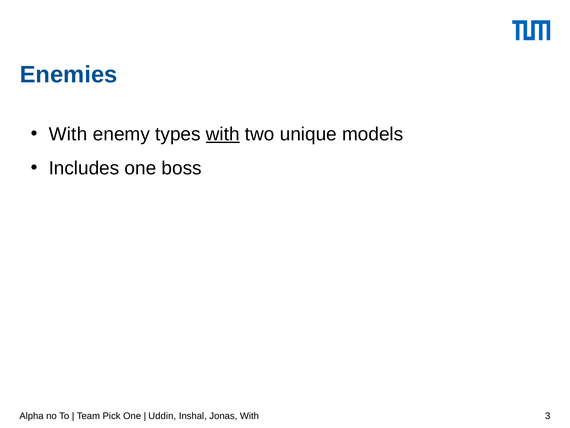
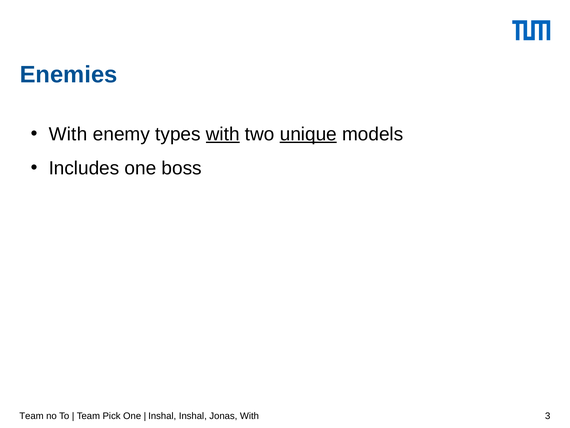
unique underline: none -> present (308, 134)
Alpha: Alpha -> Team (31, 416)
Uddin: Uddin -> Inshal (162, 416)
